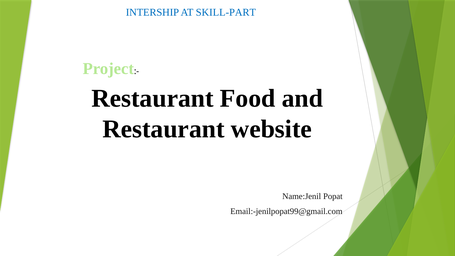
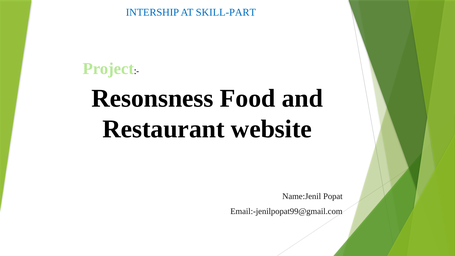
Restaurant: Restaurant -> Resonsness (152, 98)
